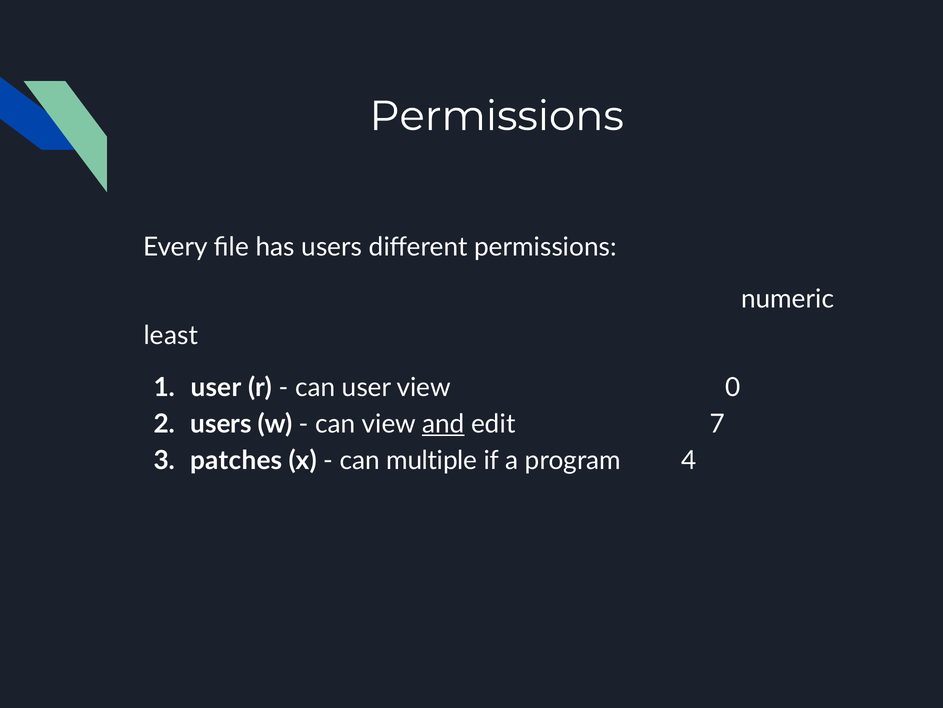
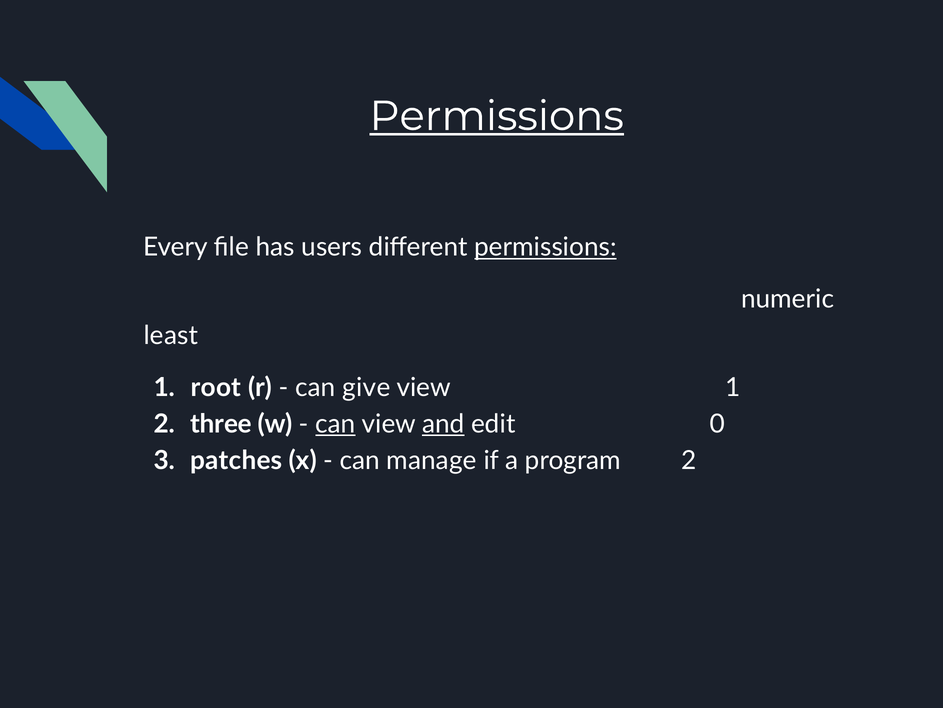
Permissions underline: none -> present (497, 116)
permissions underline: none -> present (545, 247)
1 user: user -> root (216, 387)
can user: user -> give (366, 387)
view 0: 0 -> 1 (733, 387)
2 users: users -> three (221, 424)
can underline: none -> present (336, 424)
7: 7 -> 0 (717, 424)
multiple: multiple -> manage (432, 460)
program 4: 4 -> 2 (689, 460)
